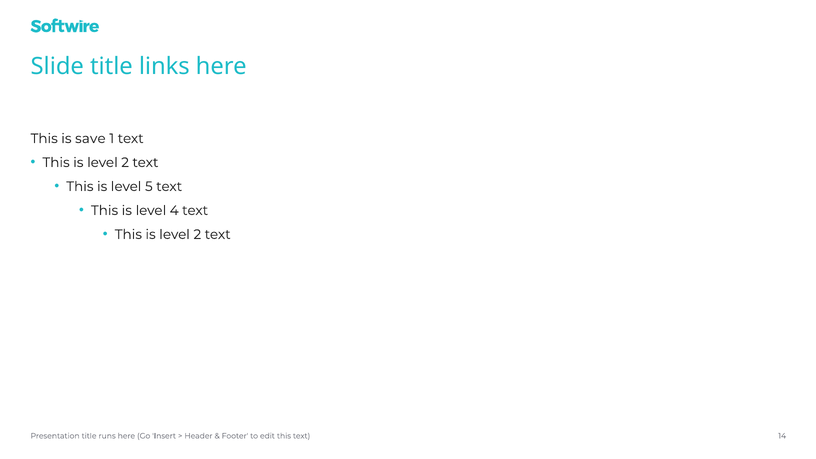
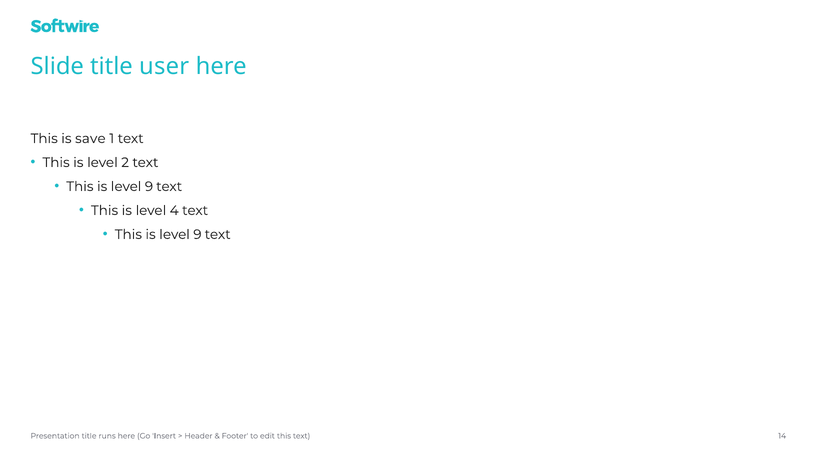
links: links -> user (164, 66)
5: 5 -> 9 (149, 186)
2: 2 -> 9 (197, 234)
